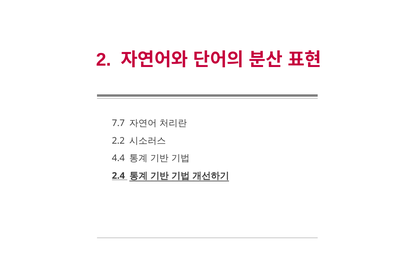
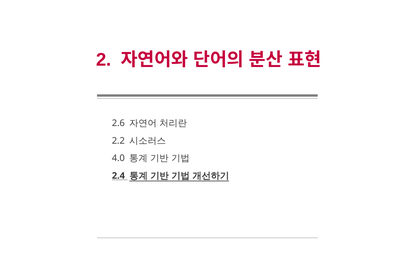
7.7: 7.7 -> 2.6 (118, 124)
4.4: 4.4 -> 4.0 (118, 159)
